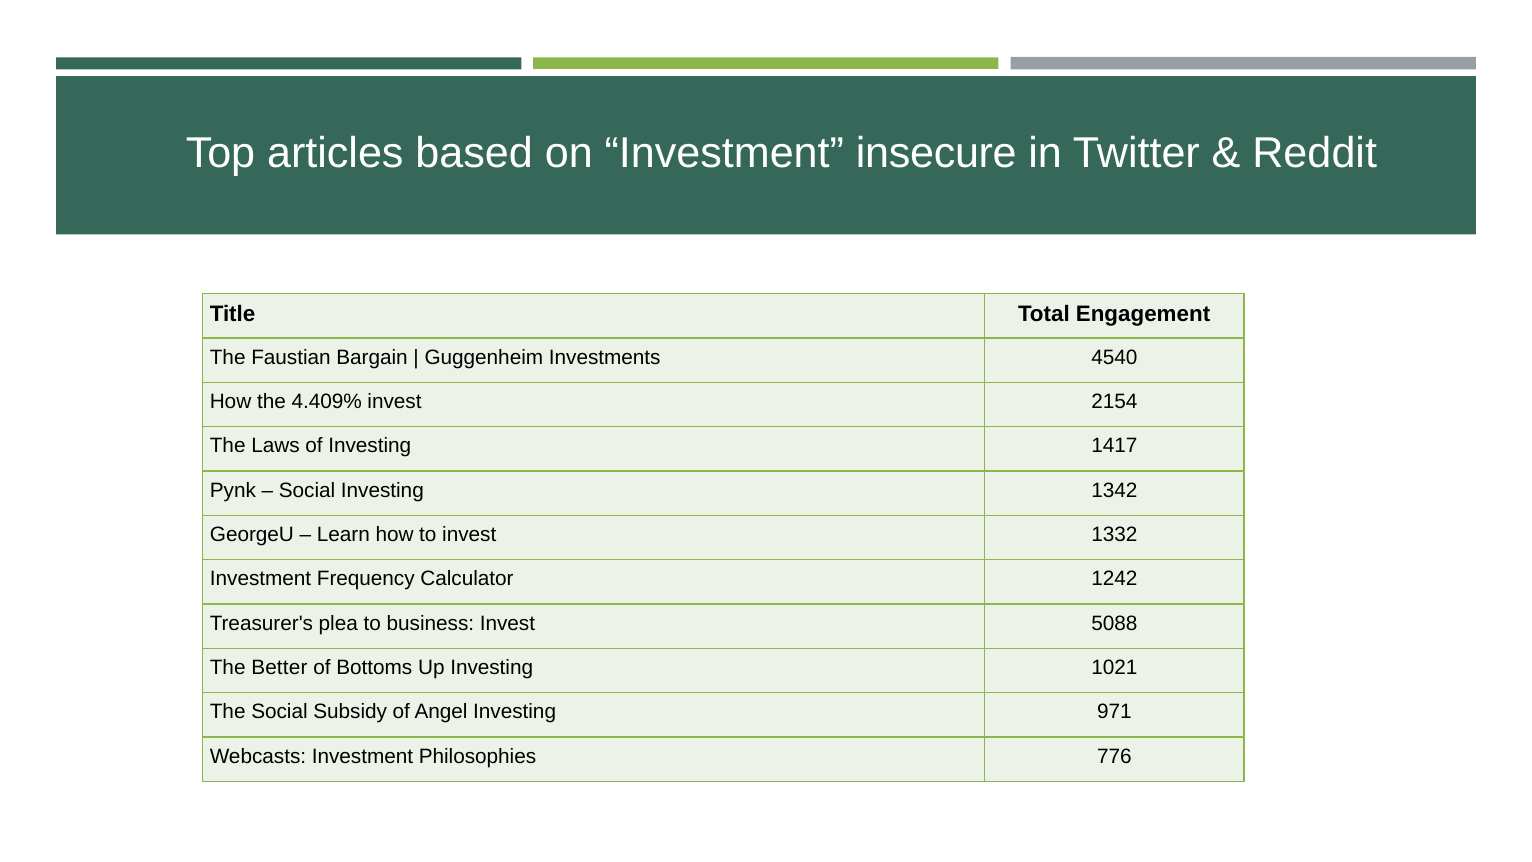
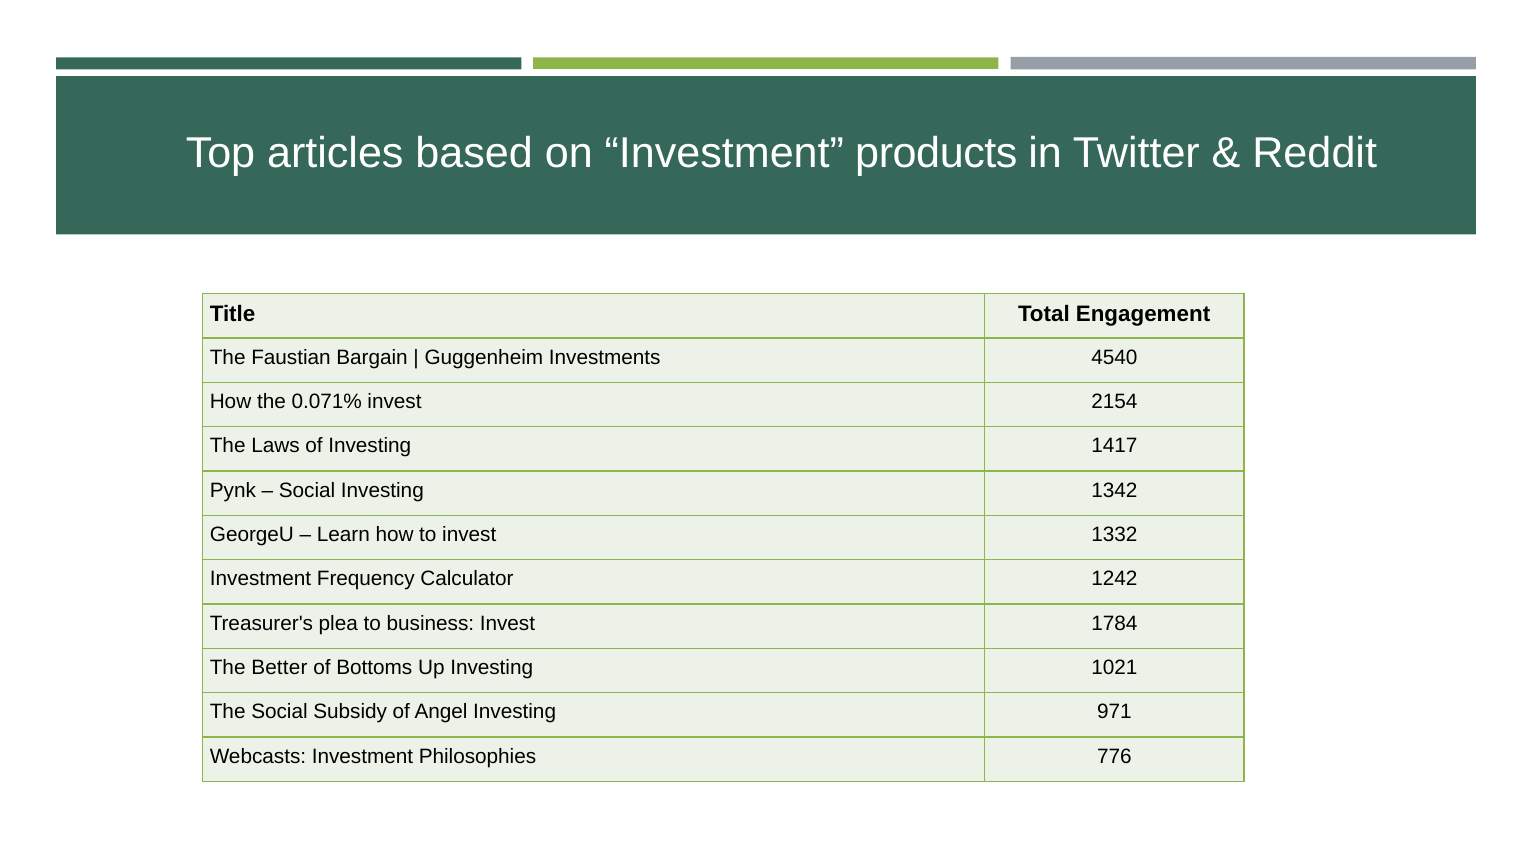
insecure: insecure -> products (936, 153)
4.409%: 4.409% -> 0.071% (327, 402)
5088: 5088 -> 1784 (1114, 623)
